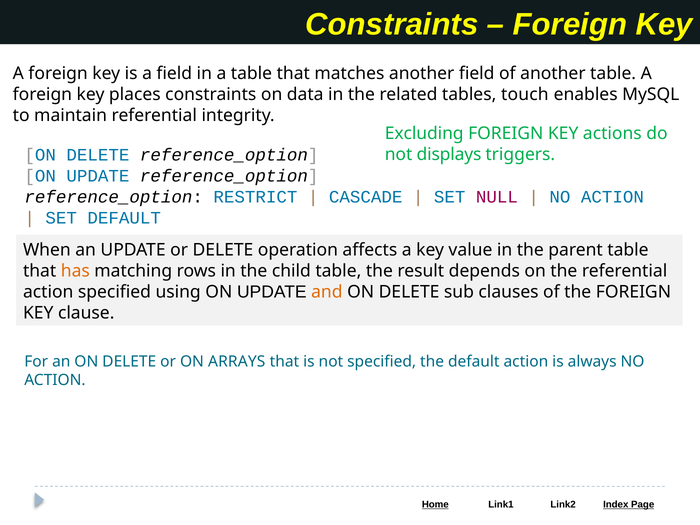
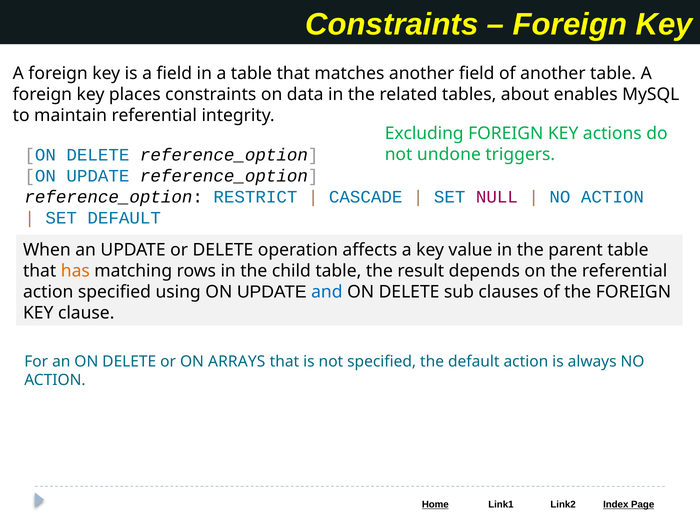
touch: touch -> about (525, 95)
displays: displays -> undone (449, 154)
and colour: orange -> blue (327, 292)
